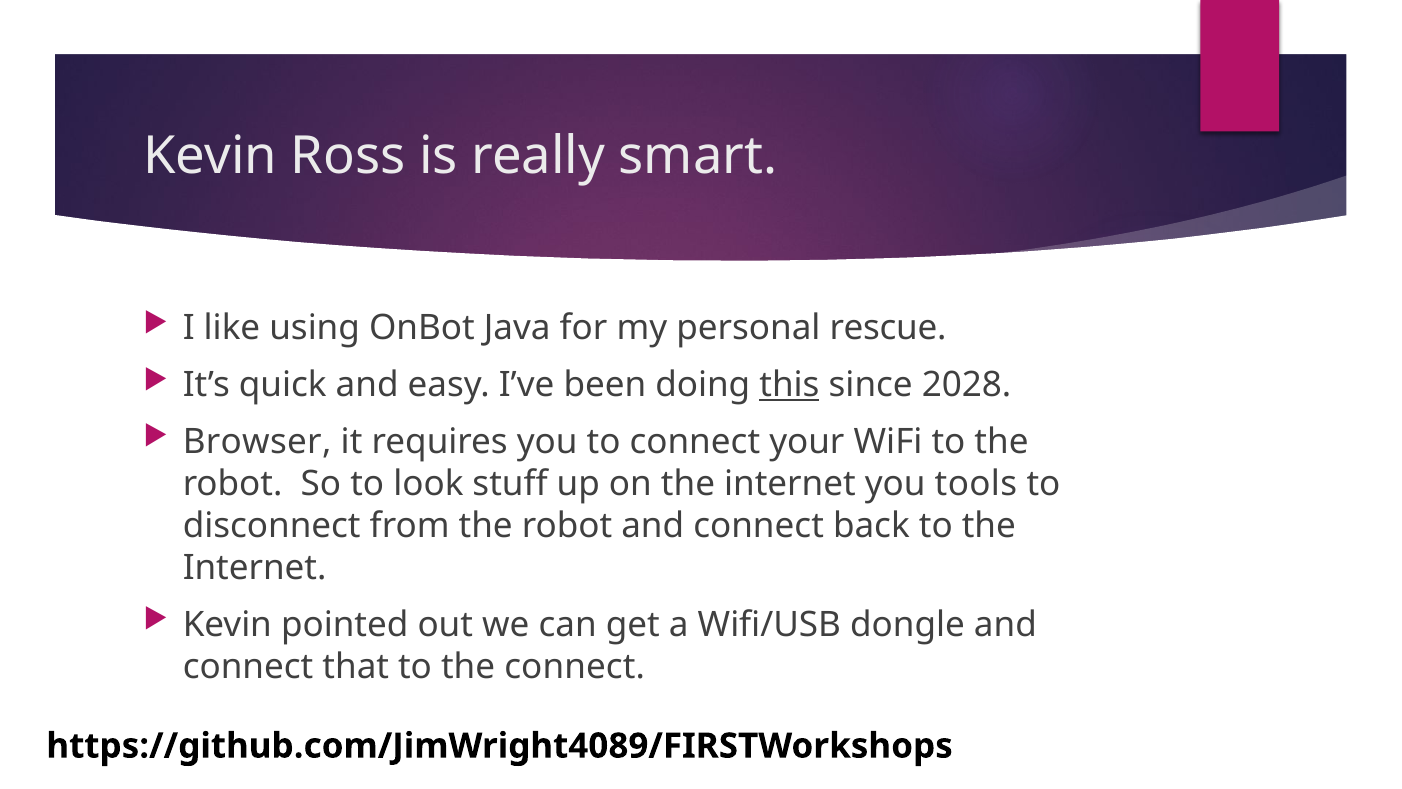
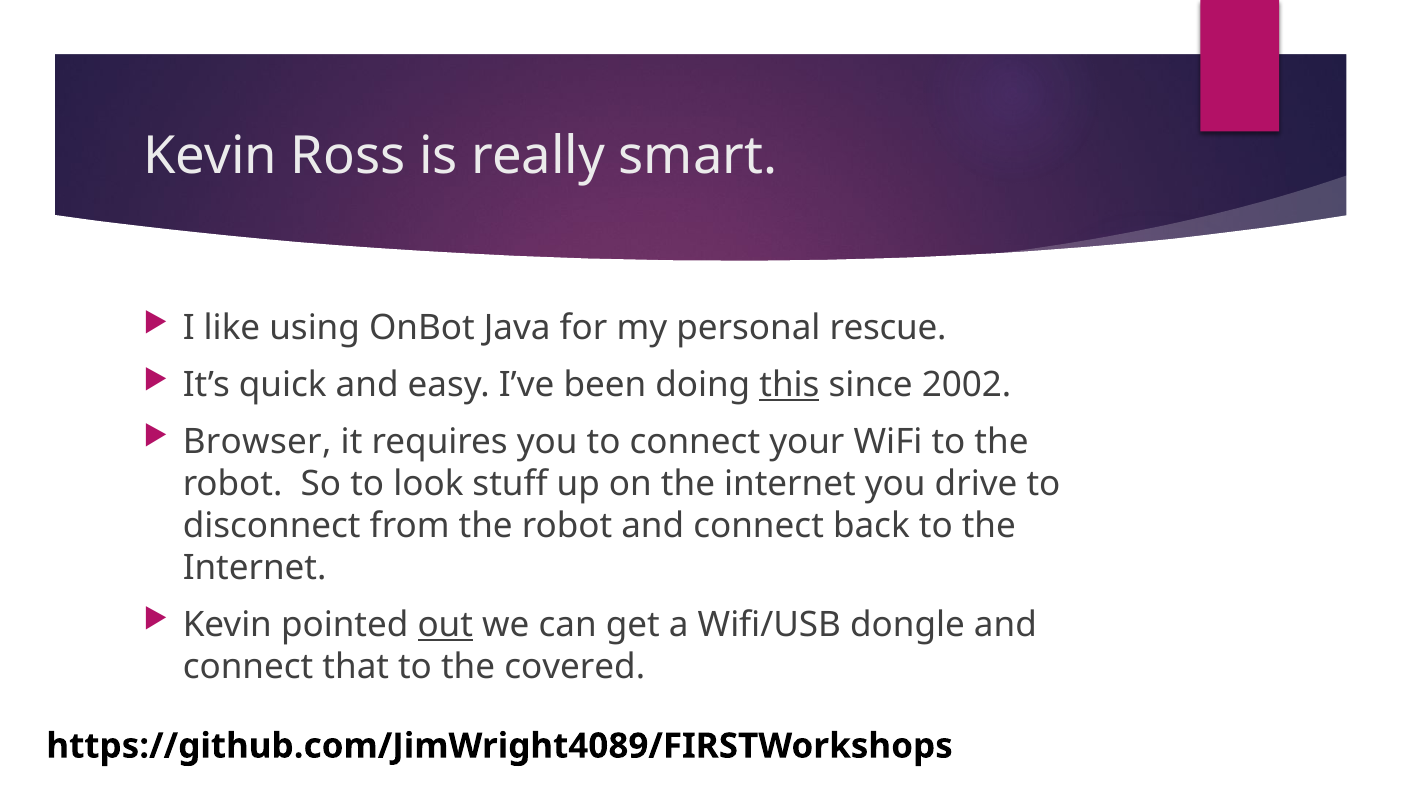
2028: 2028 -> 2002 (967, 385)
tools: tools -> drive (976, 484)
out underline: none -> present (445, 624)
the connect: connect -> covered (575, 666)
